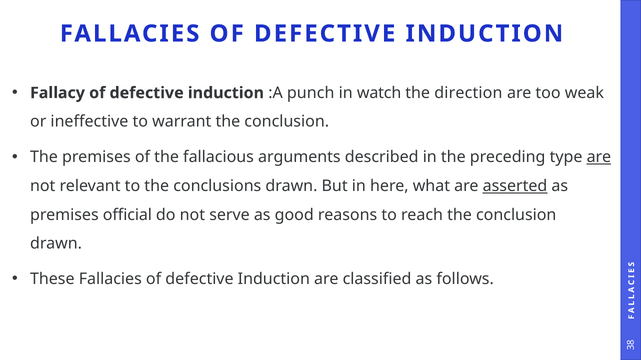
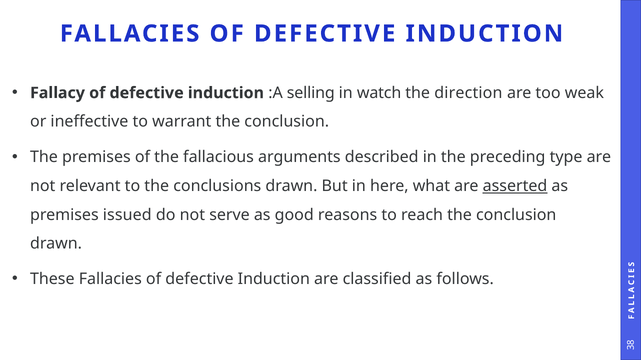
punch: punch -> selling (311, 93)
are underline: present -> none (599, 157)
official: official -> issued (127, 215)
